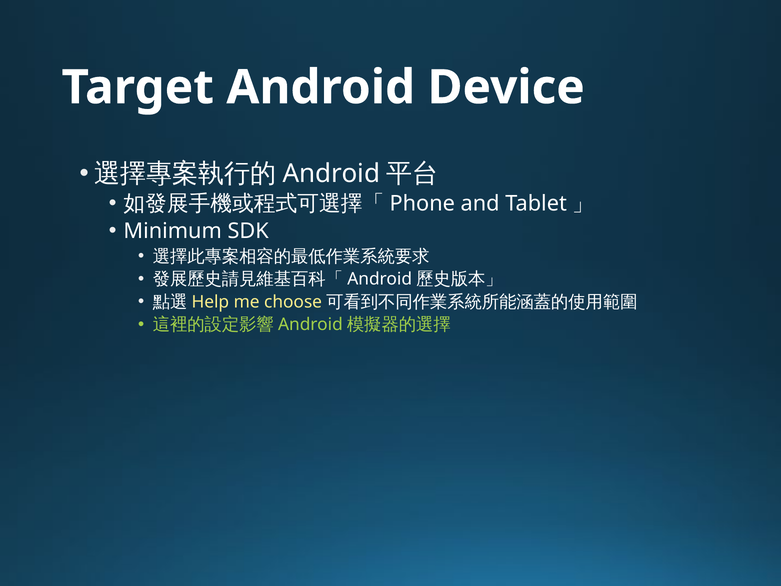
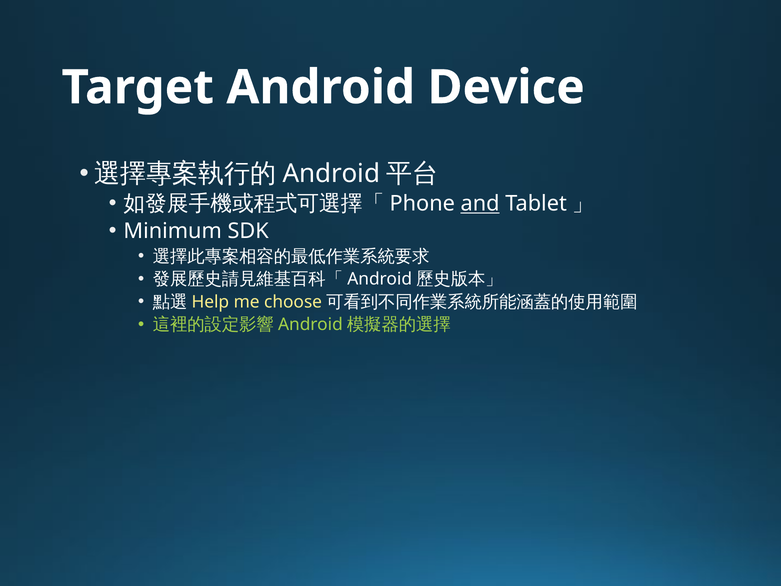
and underline: none -> present (480, 204)
